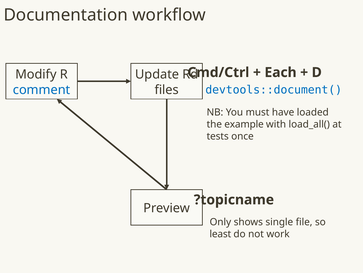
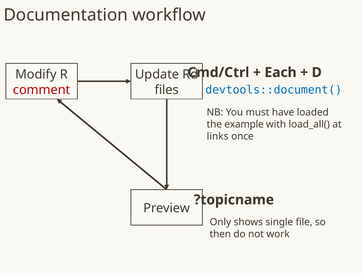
comment colour: blue -> red (42, 90)
tests: tests -> links (218, 136)
least: least -> then (220, 233)
